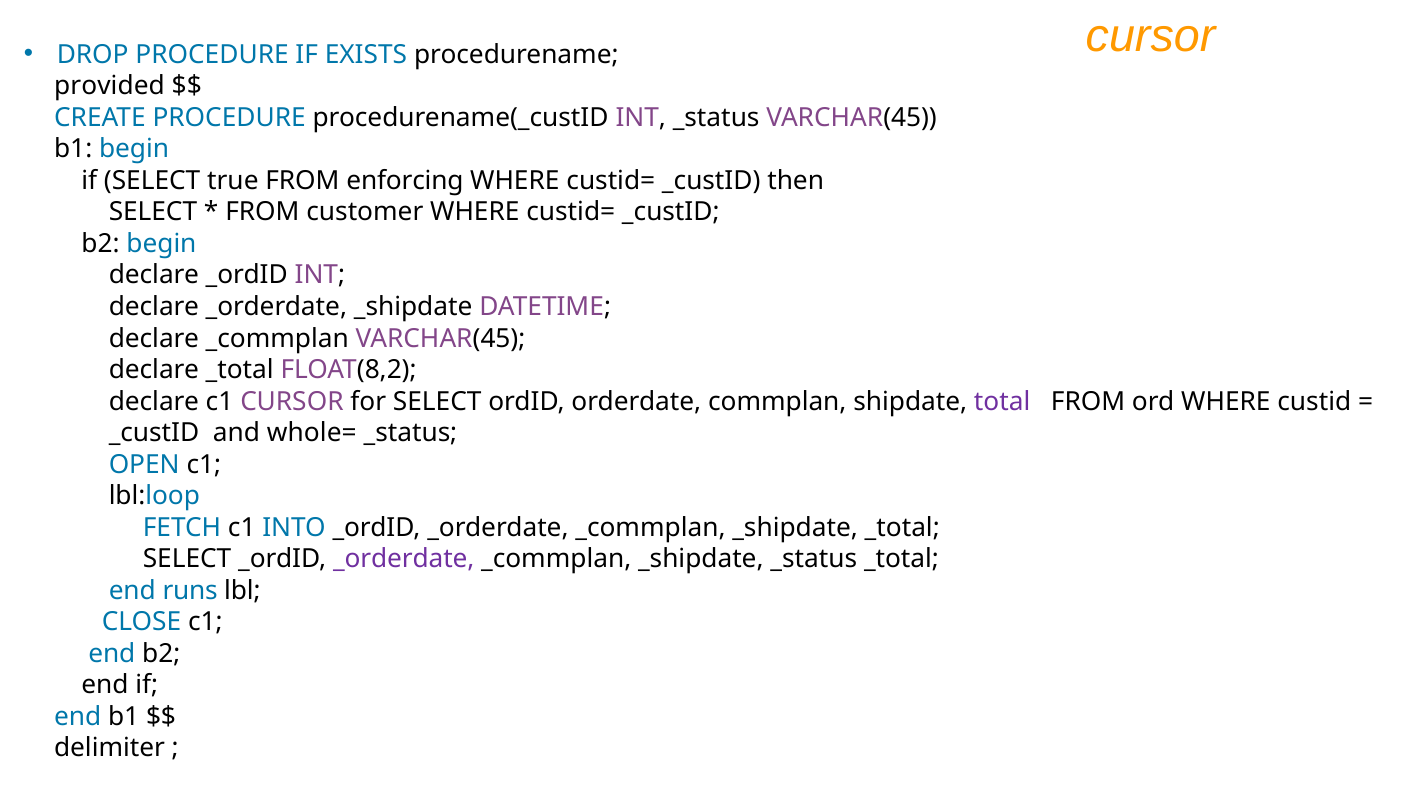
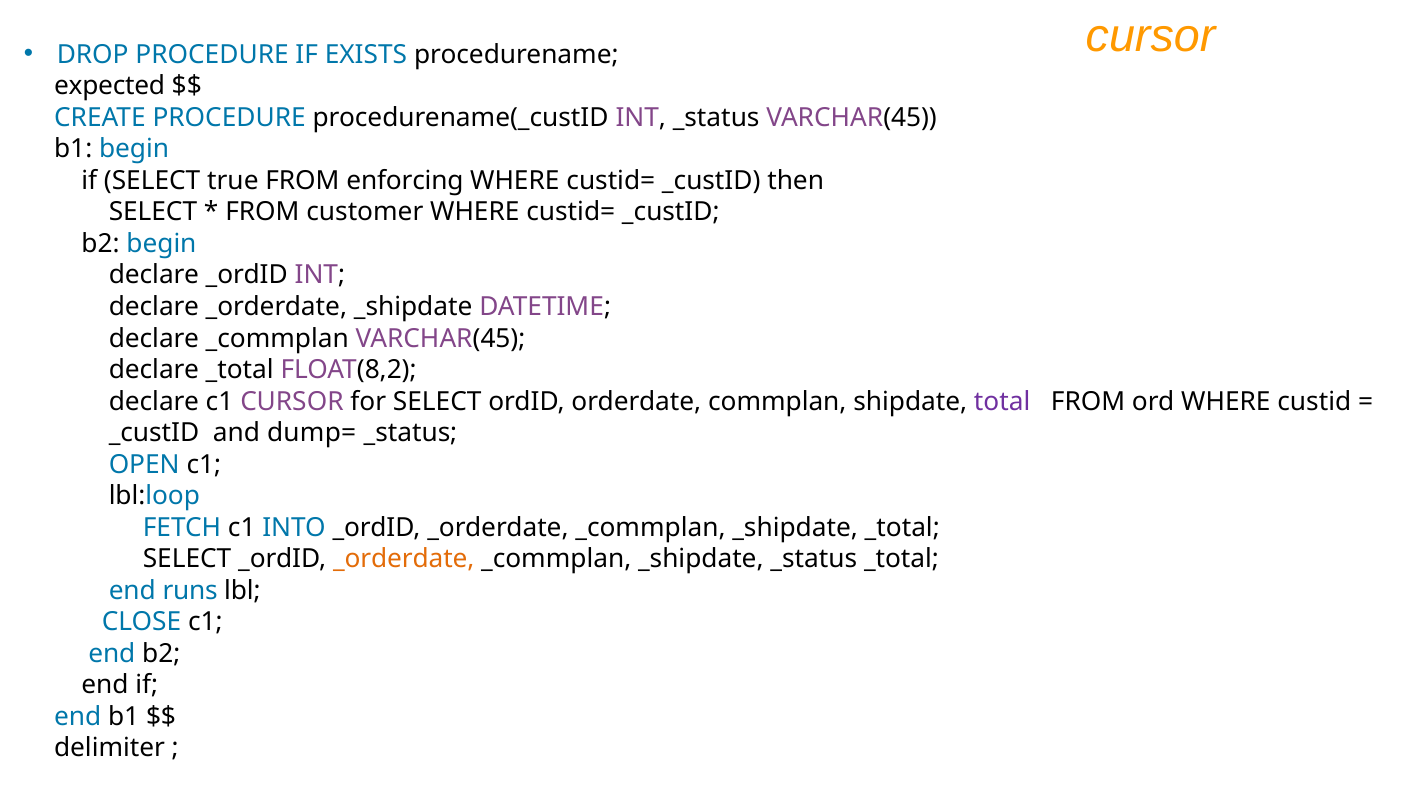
provided: provided -> expected (110, 86)
whole=: whole= -> dump= (312, 433)
_orderdate colour: purple -> orange (404, 559)
